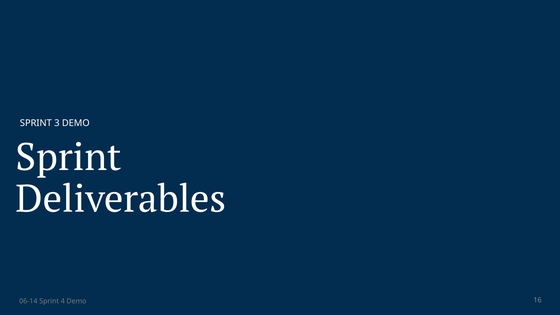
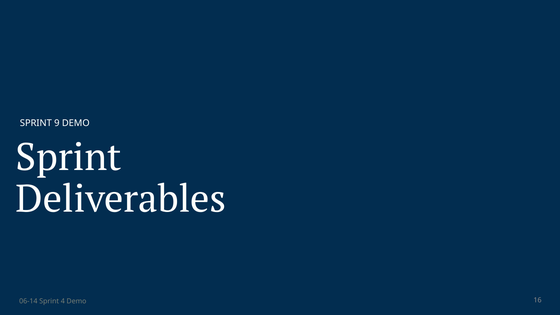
3: 3 -> 9 (57, 123)
